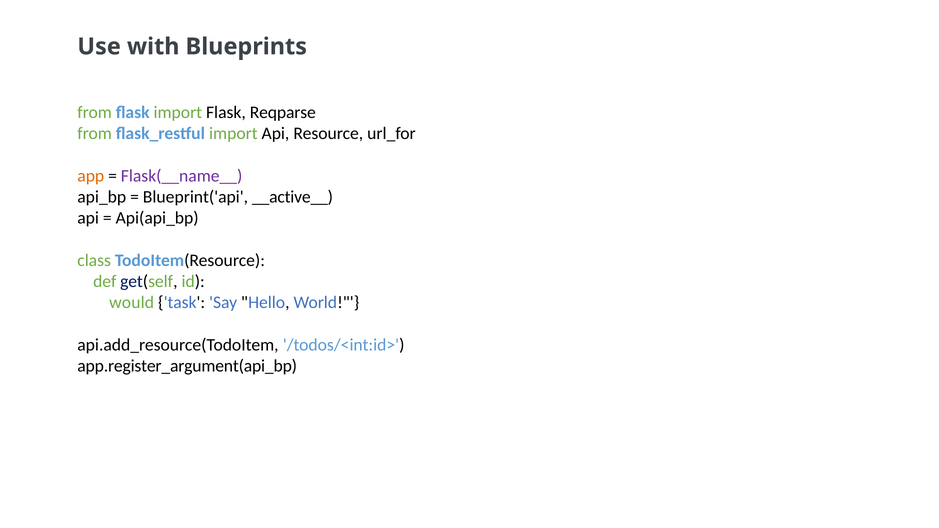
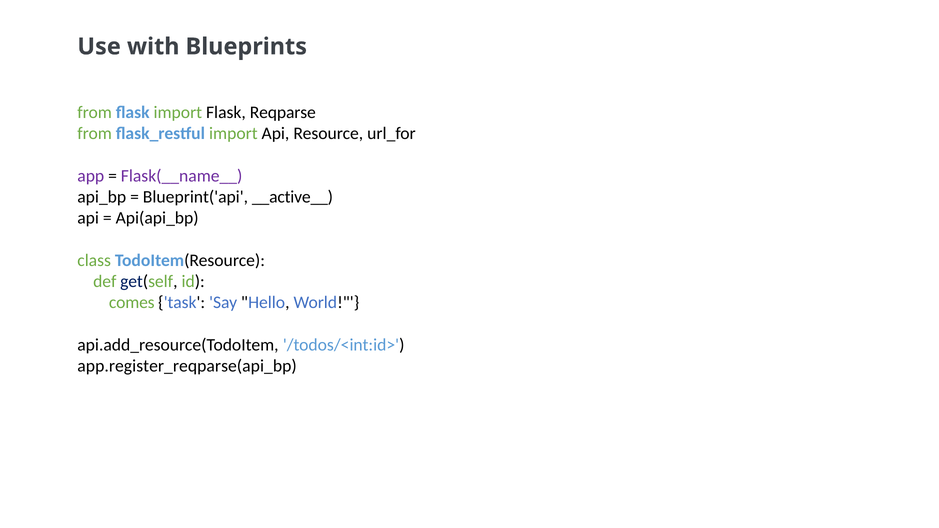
app colour: orange -> purple (91, 176)
would: would -> comes (132, 303)
app.register_argument(api_bp: app.register_argument(api_bp -> app.register_reqparse(api_bp (187, 366)
